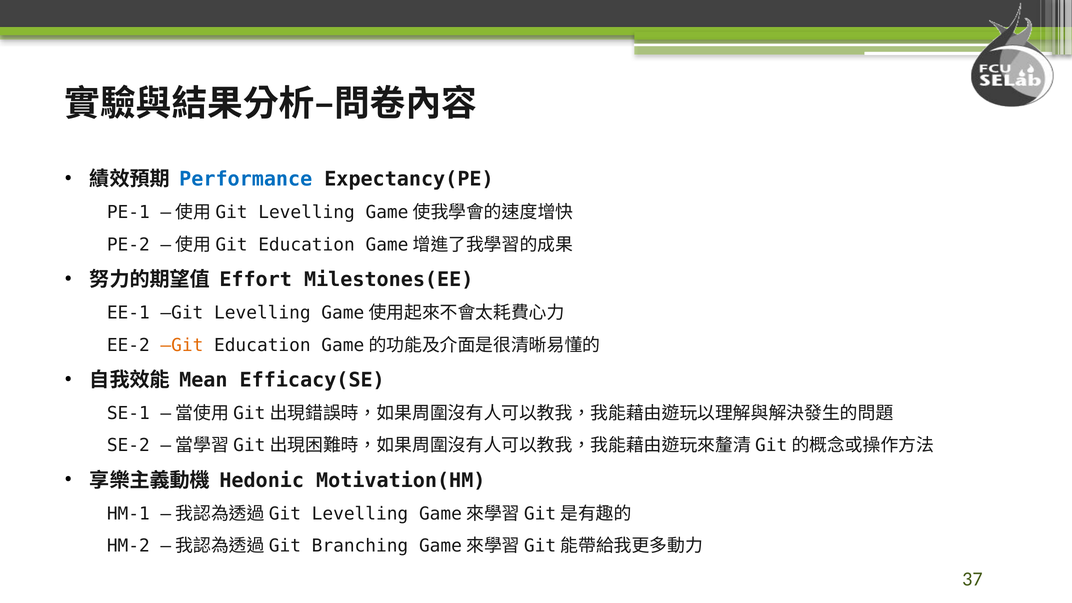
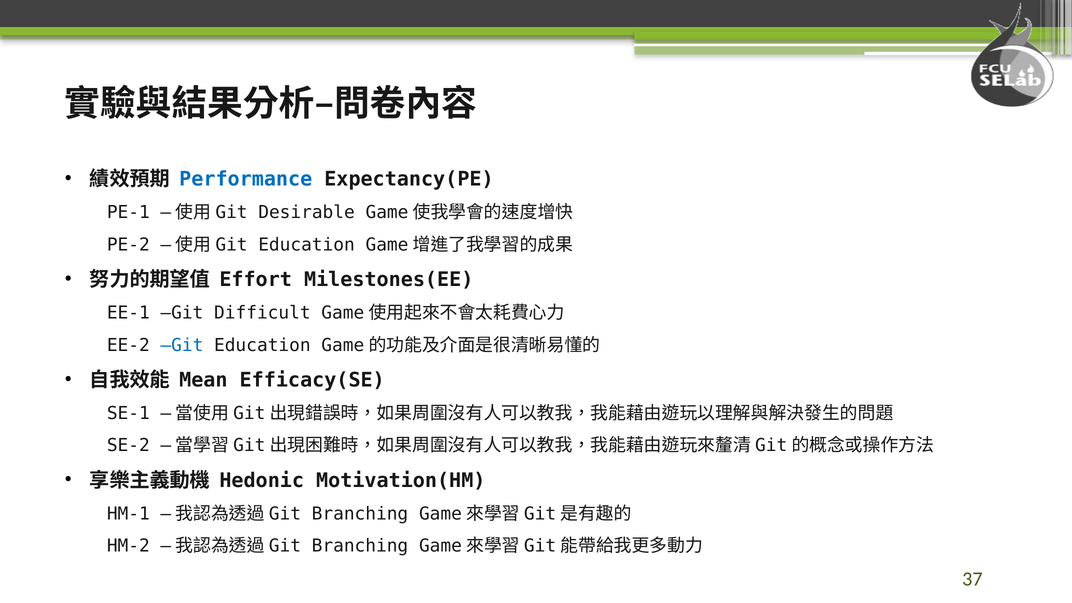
Levelling: Levelling -> Desirable (307, 213)
Git Levelling: Levelling -> Difficult (262, 313)
Git colour: orange -> blue (182, 345)
Levelling: Levelling -> Branching (360, 514)
